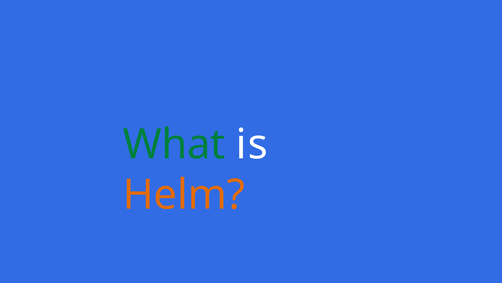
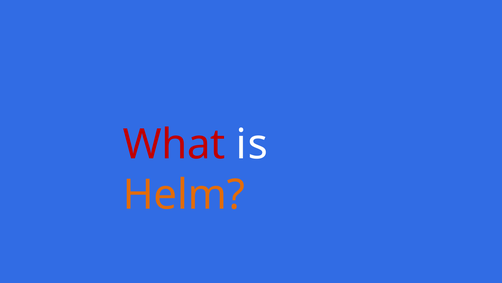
What colour: green -> red (174, 144)
